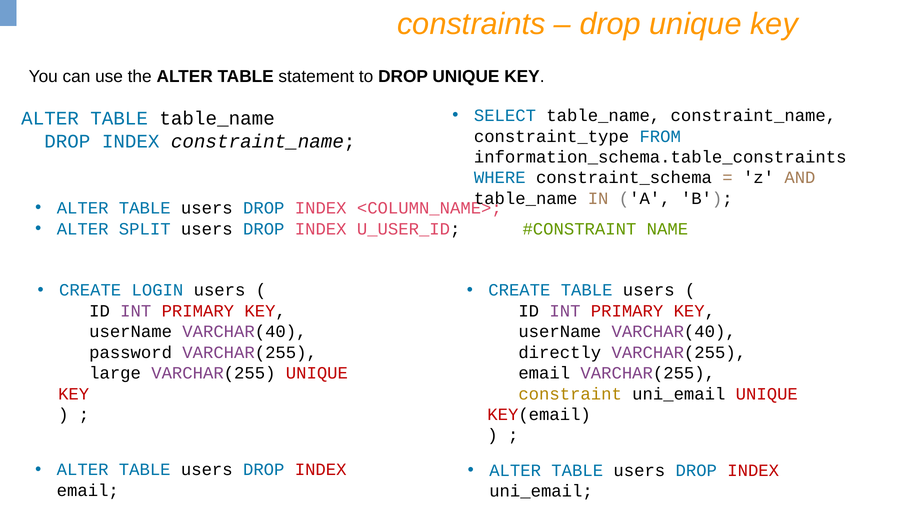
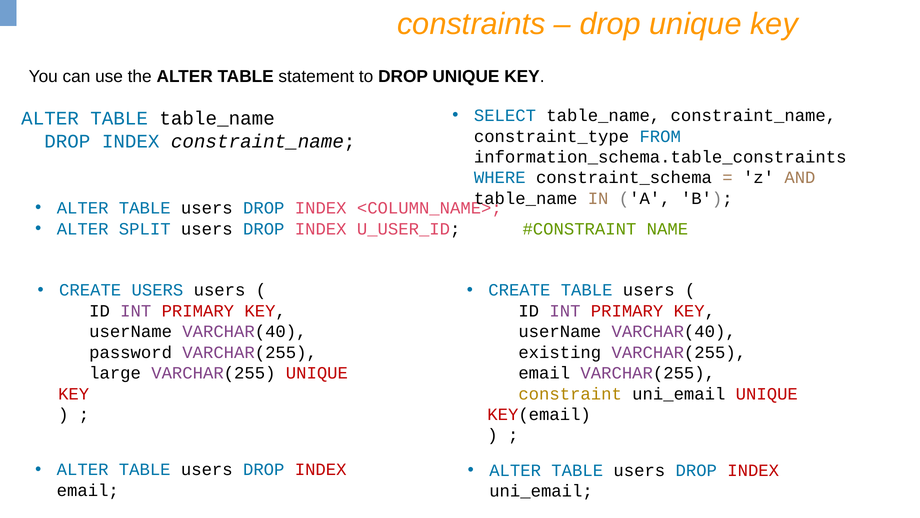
CREATE LOGIN: LOGIN -> USERS (157, 290)
directly: directly -> existing (560, 352)
